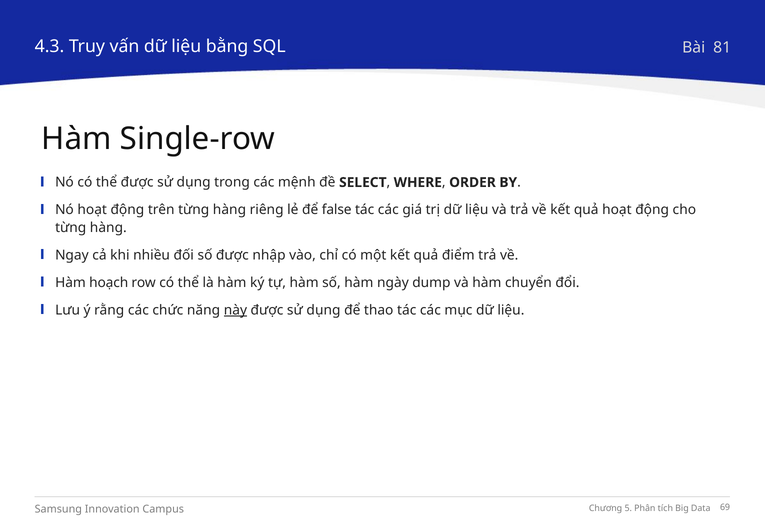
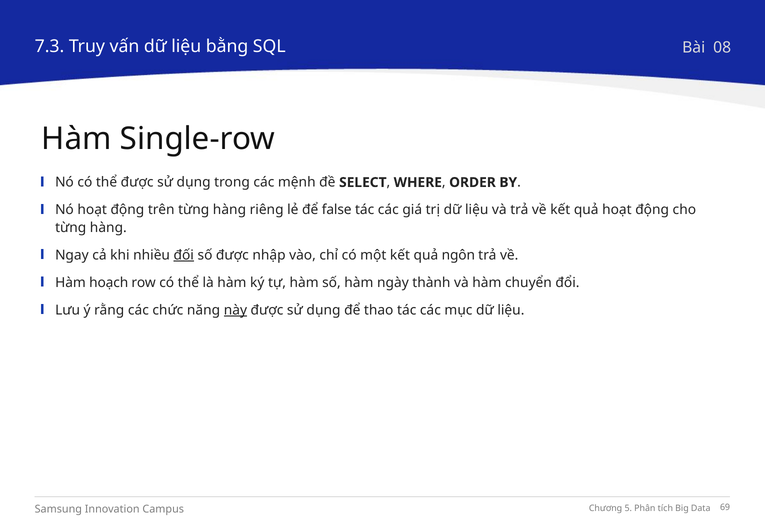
4.3: 4.3 -> 7.3 (50, 46)
81: 81 -> 08 (722, 48)
đối underline: none -> present (184, 255)
điểm: điểm -> ngôn (458, 255)
dump: dump -> thành (431, 282)
